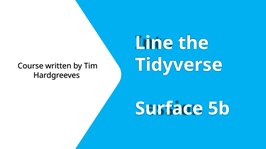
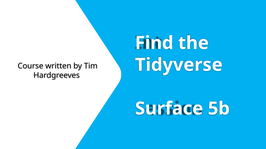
Line: Line -> Find (154, 43)
